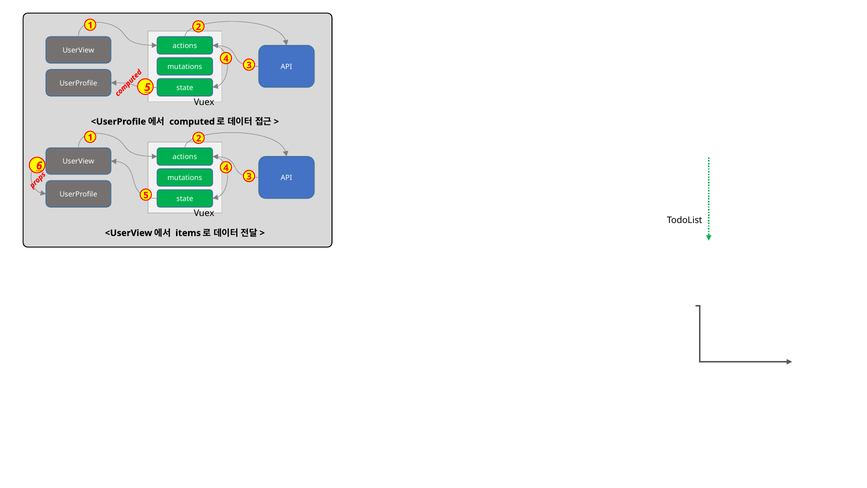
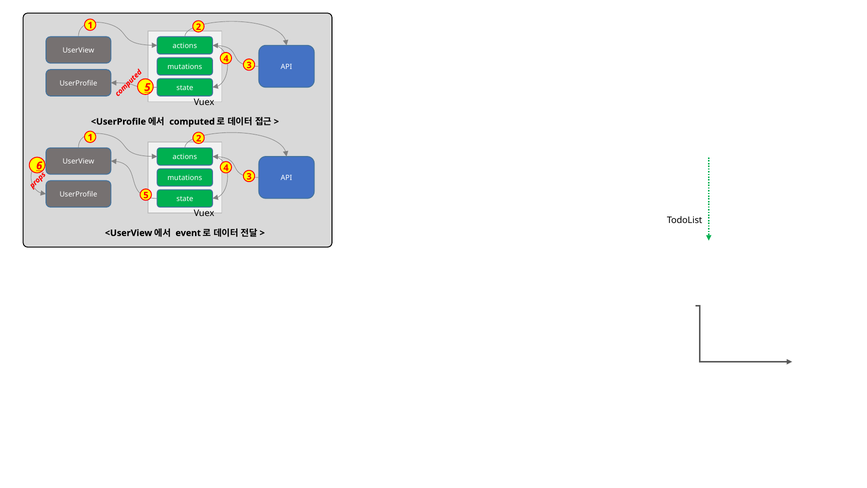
items: items -> event (188, 233)
